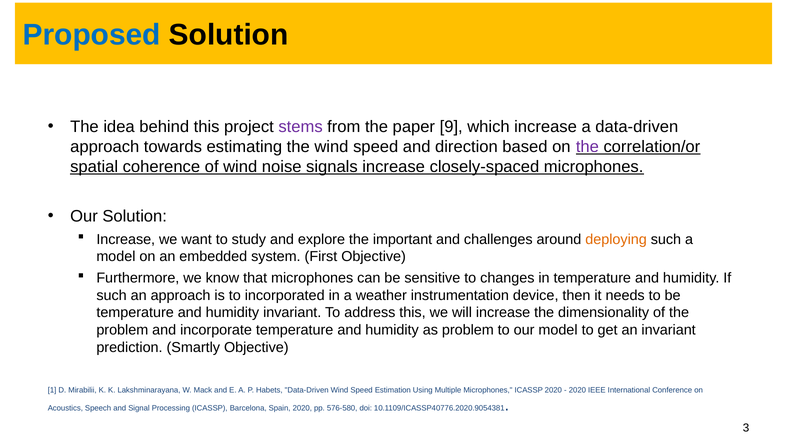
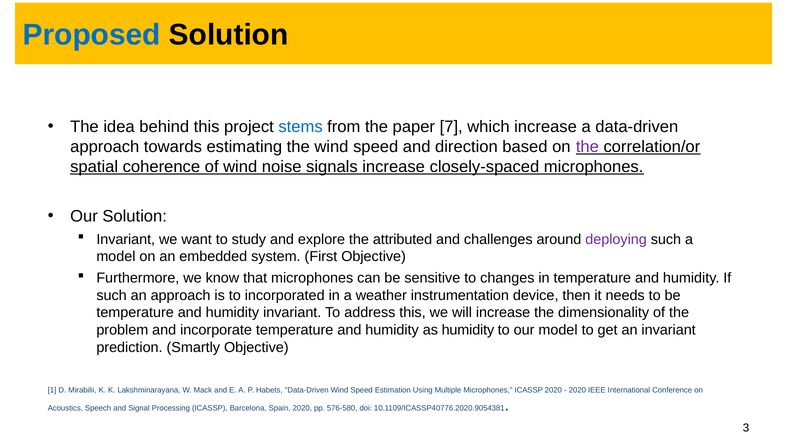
stems colour: purple -> blue (301, 127)
9: 9 -> 7 (451, 127)
Increase: Increase -> Invariant (126, 239)
important: important -> attributed (403, 239)
deploying colour: orange -> purple (616, 239)
as problem: problem -> humidity (468, 330)
